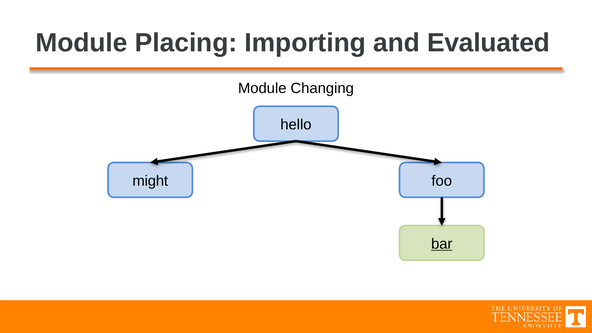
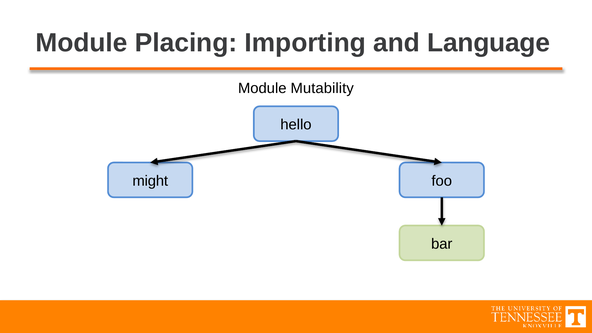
Evaluated: Evaluated -> Language (489, 43)
Changing: Changing -> Mutability (322, 88)
bar underline: present -> none (442, 244)
